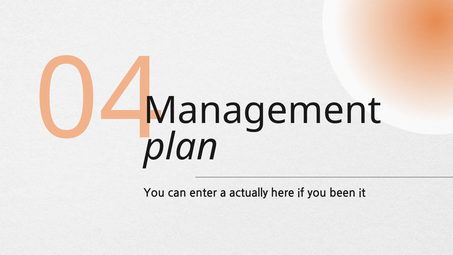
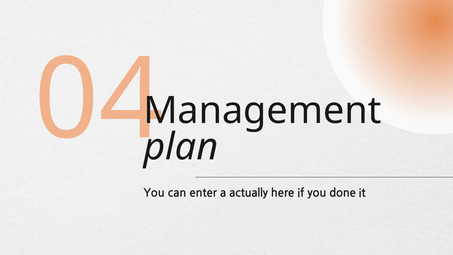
been: been -> done (343, 193)
